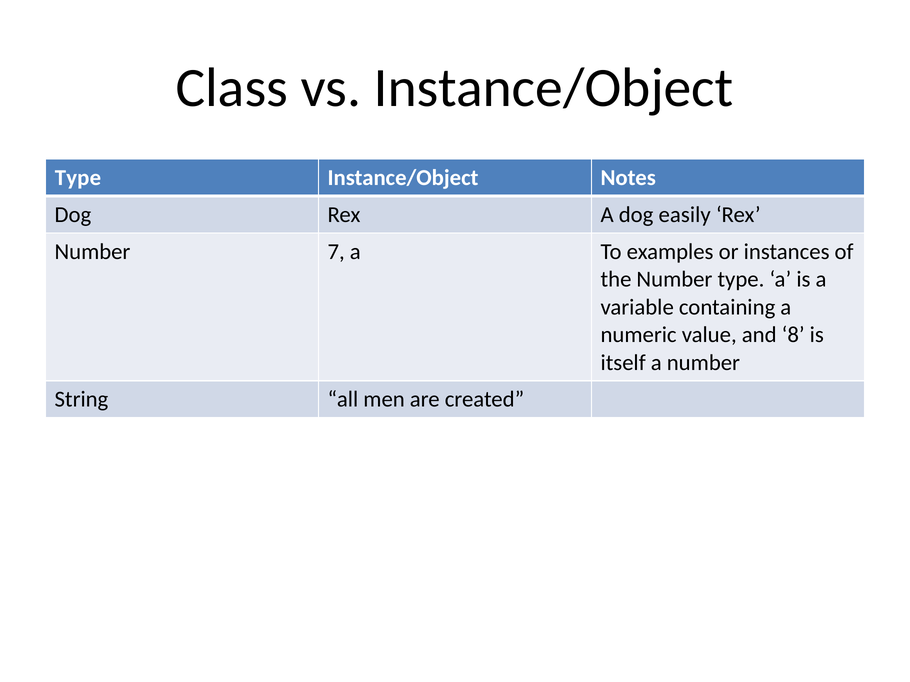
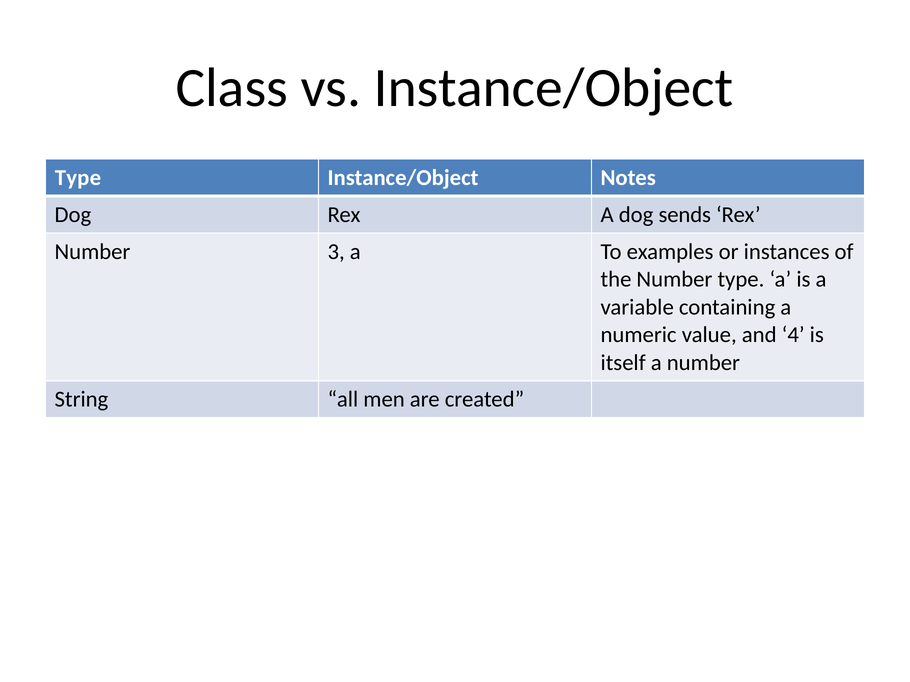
easily: easily -> sends (685, 215)
7: 7 -> 3 (336, 252)
8: 8 -> 4 (793, 335)
